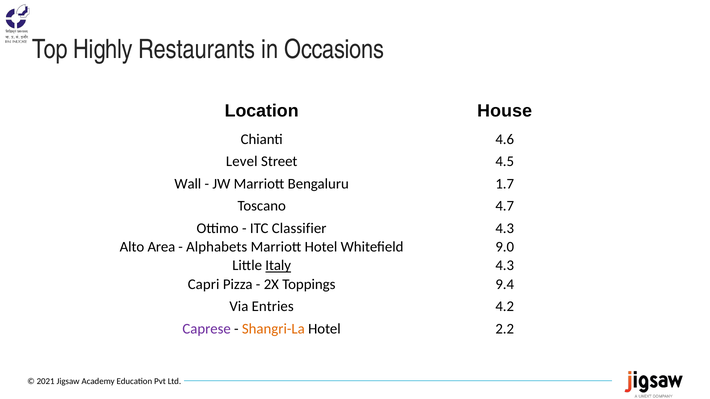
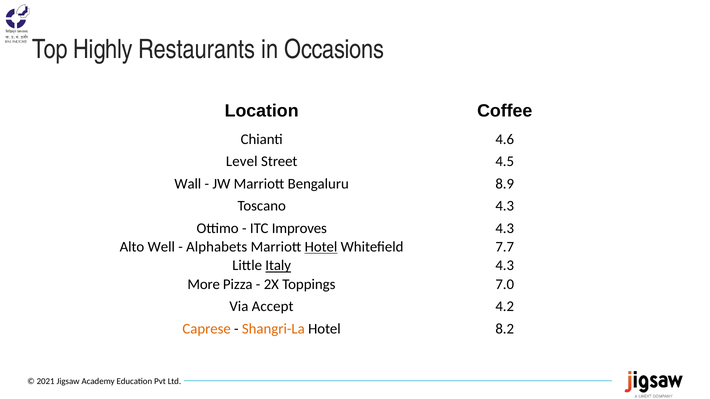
House: House -> Coffee (505, 111)
1.7: 1.7 -> 8.9 (505, 184)
Toscano 4.7: 4.7 -> 4.3 (505, 206)
Classifier: Classifier -> Improves (299, 228)
Area: Area -> Well (161, 247)
Hotel underline: none -> present (321, 247)
9.0: 9.0 -> 7.7 (505, 247)
Capri: Capri -> More (204, 284)
9.4: 9.4 -> 7.0 (505, 284)
Entries: Entries -> Accept (273, 307)
Caprese colour: purple -> orange (207, 329)
2.2: 2.2 -> 8.2 (505, 329)
